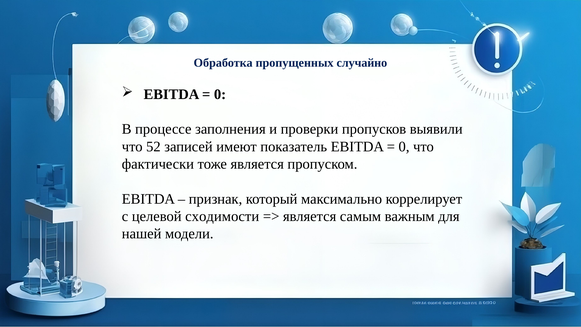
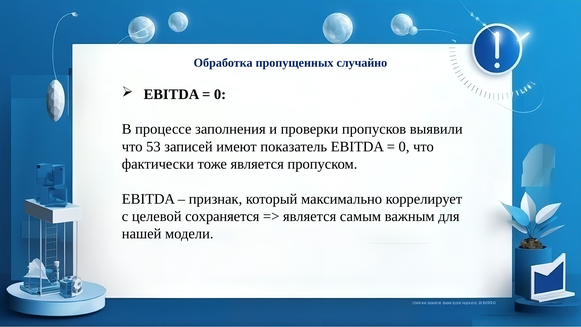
52: 52 -> 53 (153, 147)
сходимости: сходимости -> сохраняется (222, 216)
